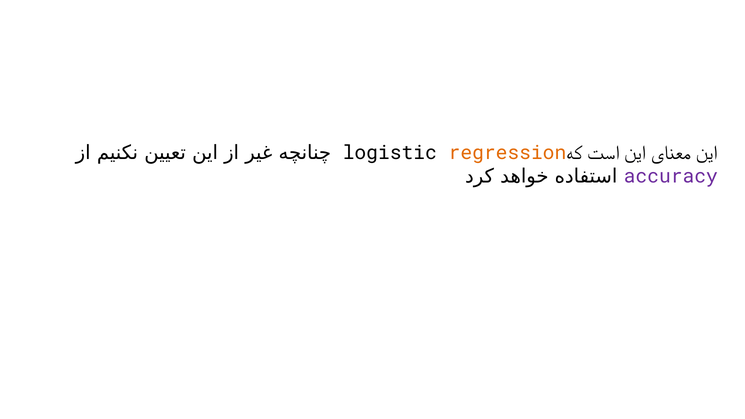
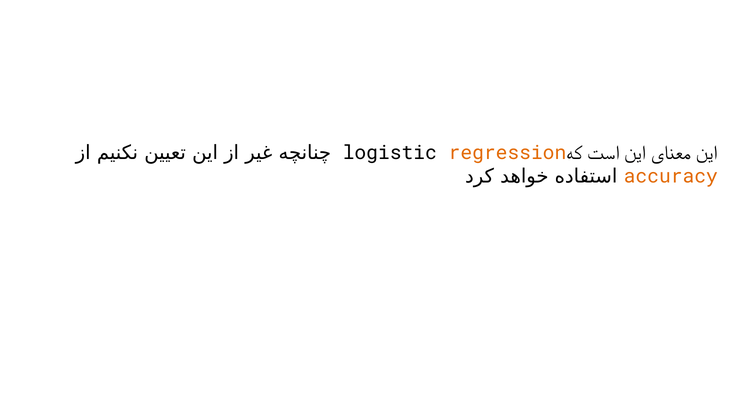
accuracy colour: purple -> orange (671, 177)
